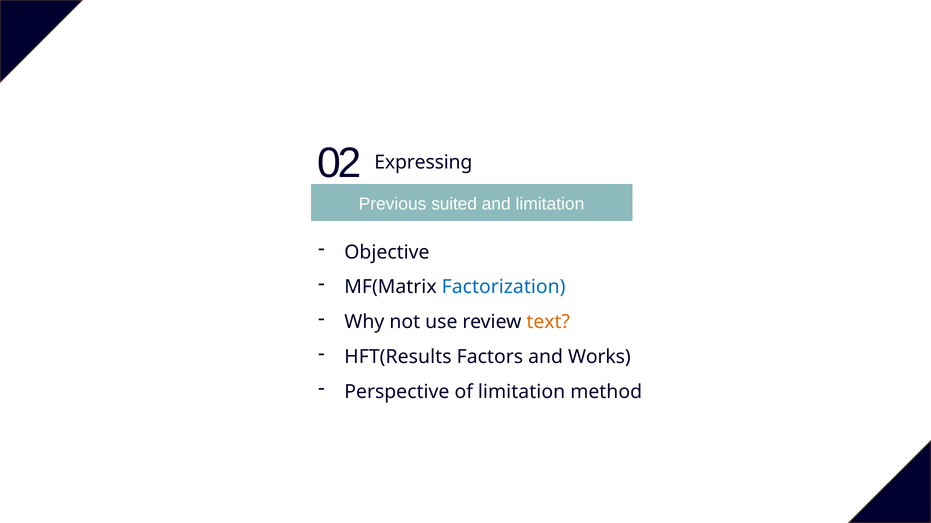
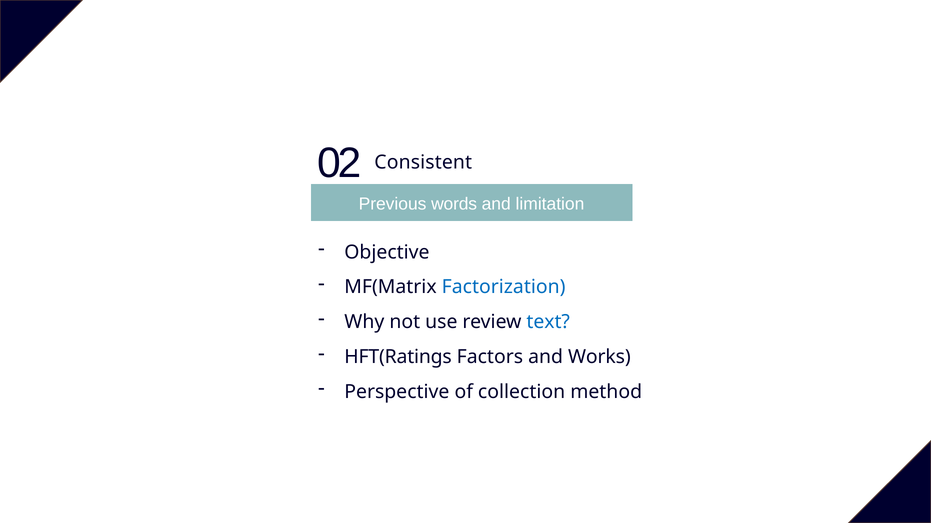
Expressing: Expressing -> Consistent (423, 162)
suited: suited -> words (454, 204)
text colour: orange -> blue (548, 322)
HFT(Results: HFT(Results -> HFT(Ratings (398, 357)
of limitation: limitation -> collection (522, 392)
